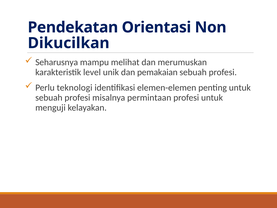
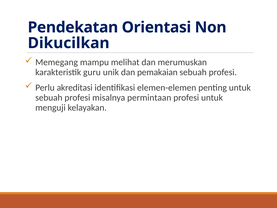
Seharusnya: Seharusnya -> Memegang (57, 62)
level: level -> guru (92, 72)
teknologi: teknologi -> akreditasi (75, 88)
